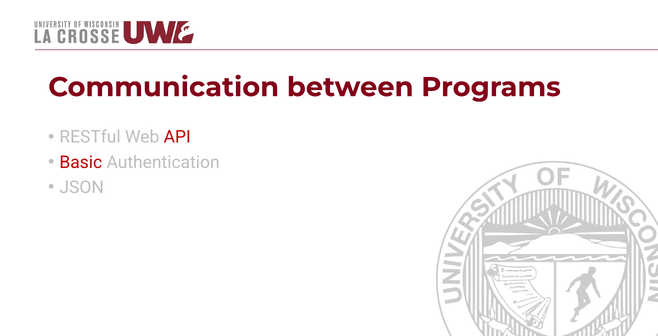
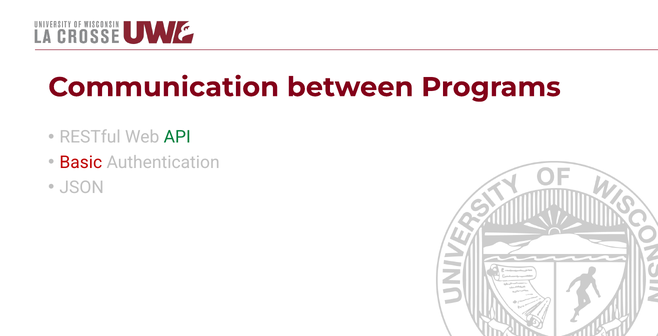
API colour: red -> green (177, 137)
